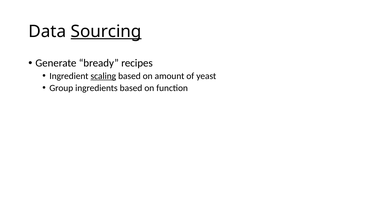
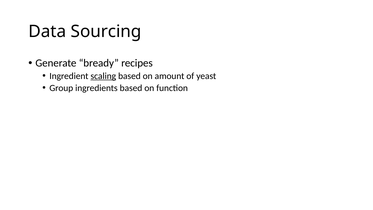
Sourcing underline: present -> none (106, 31)
